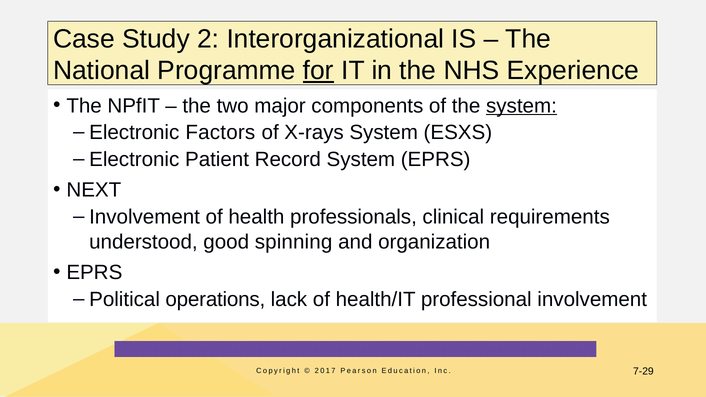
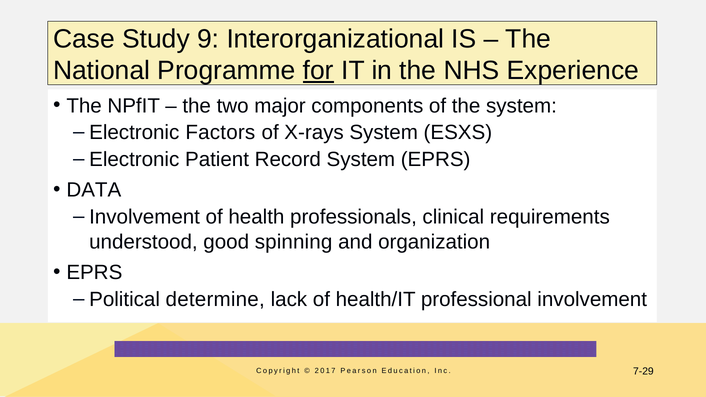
2: 2 -> 9 (208, 39)
system underline: present -> none (521, 106)
NEXT: NEXT -> DATA (94, 190)
operations: operations -> determine (215, 299)
